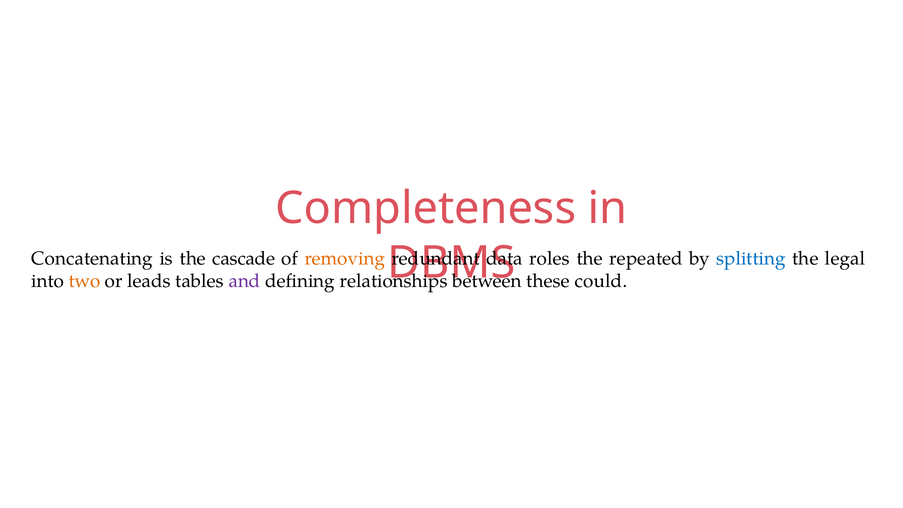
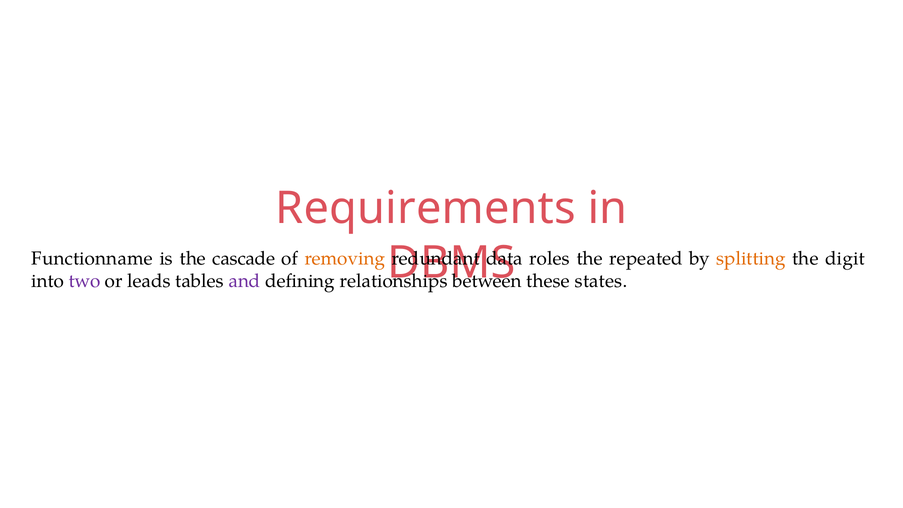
Completeness: Completeness -> Requirements (426, 209)
Concatenating: Concatenating -> Functionname (92, 259)
splitting colour: blue -> orange (751, 259)
legal: legal -> digit (845, 259)
two colour: orange -> purple (85, 281)
could: could -> states (601, 281)
